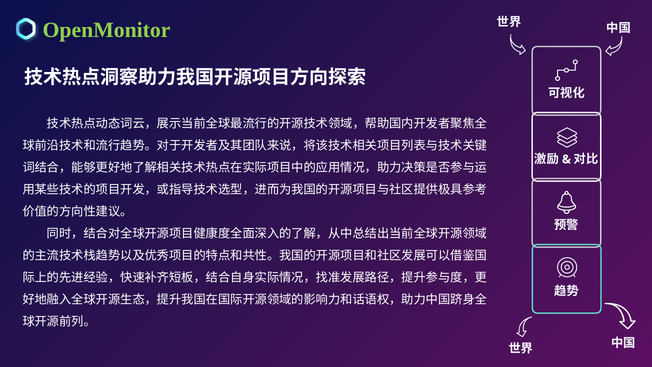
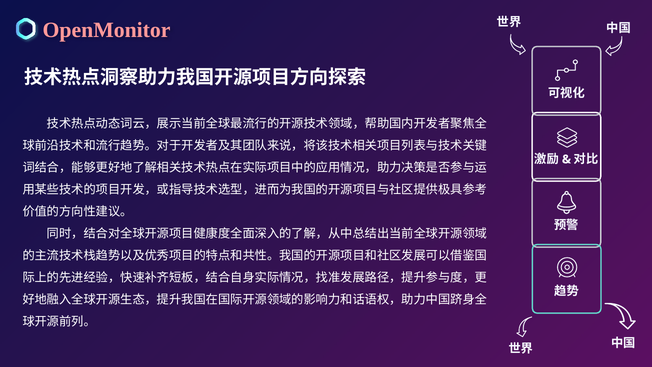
OpenMonitor colour: light green -> pink (107, 30)
